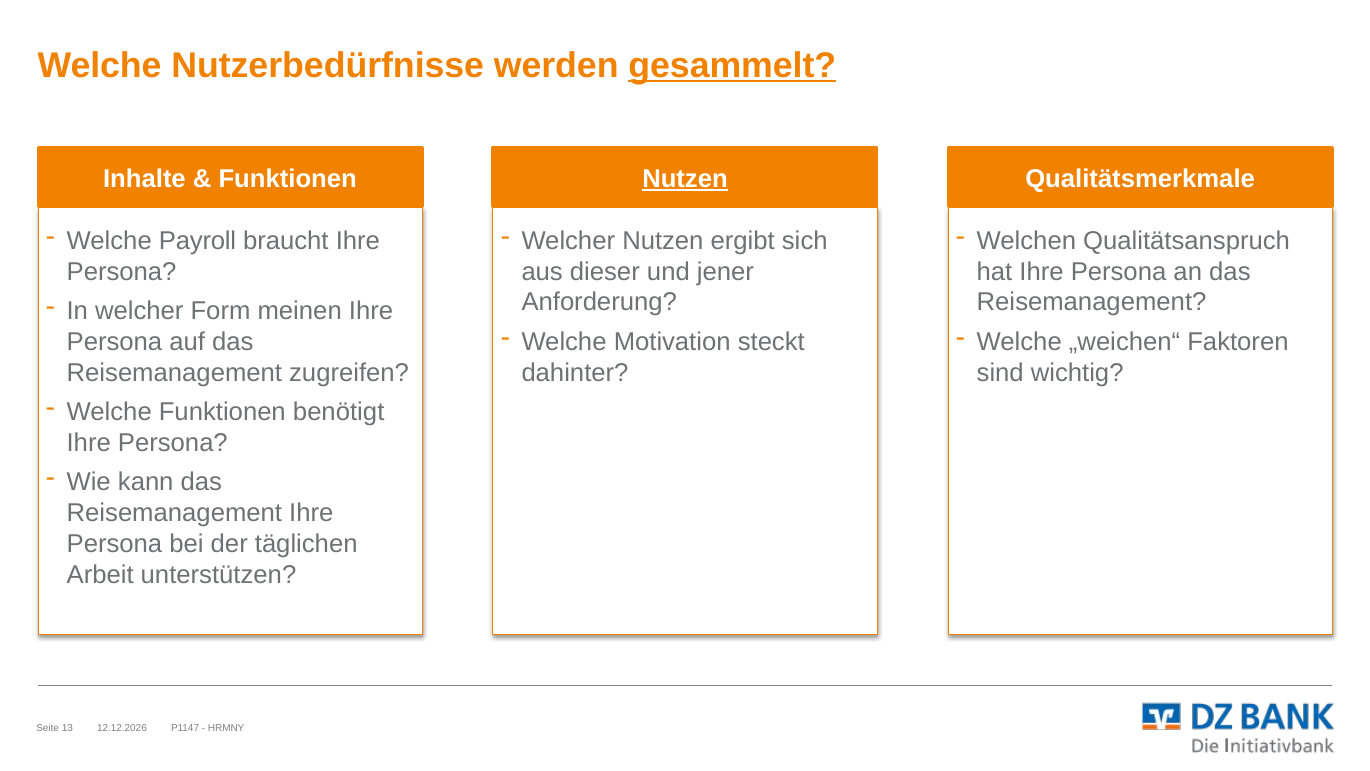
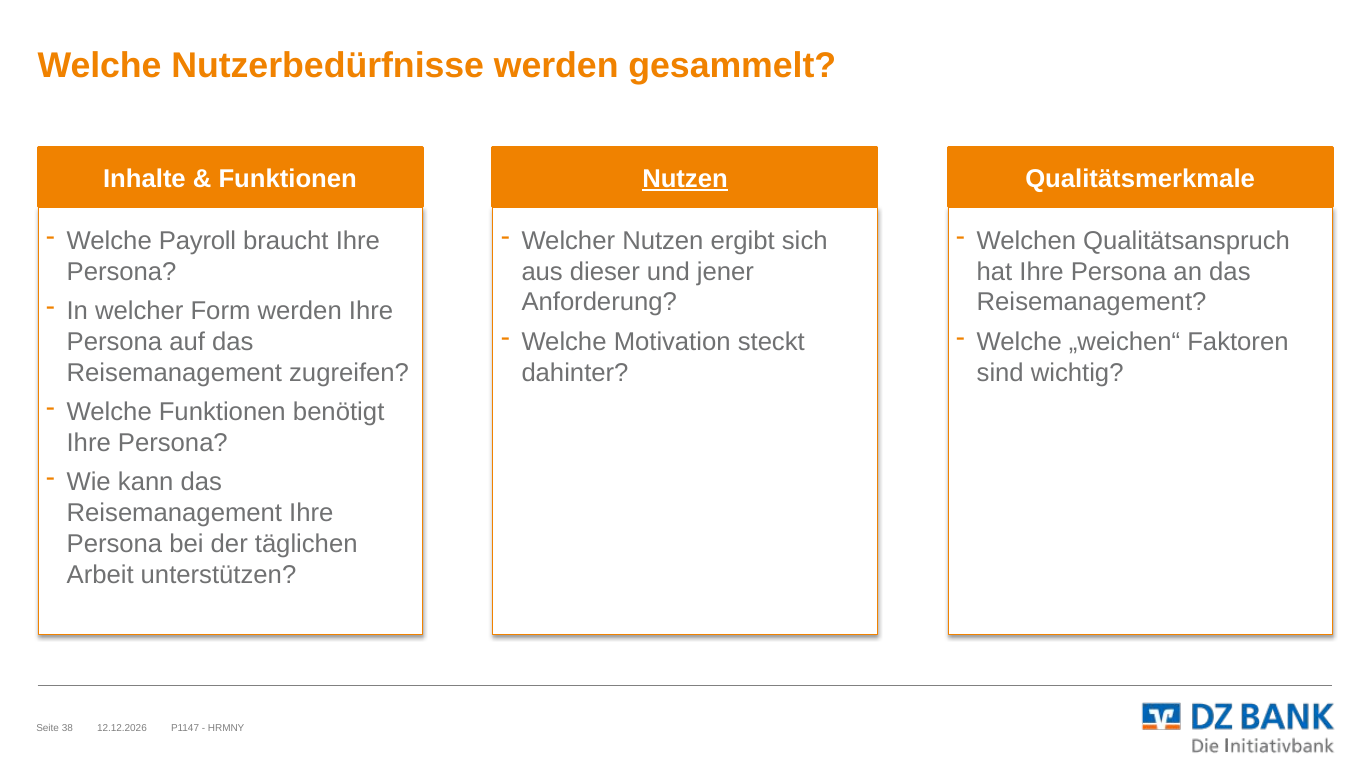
gesammelt underline: present -> none (732, 65)
Form meinen: meinen -> werden (300, 311)
13: 13 -> 38 (67, 728)
